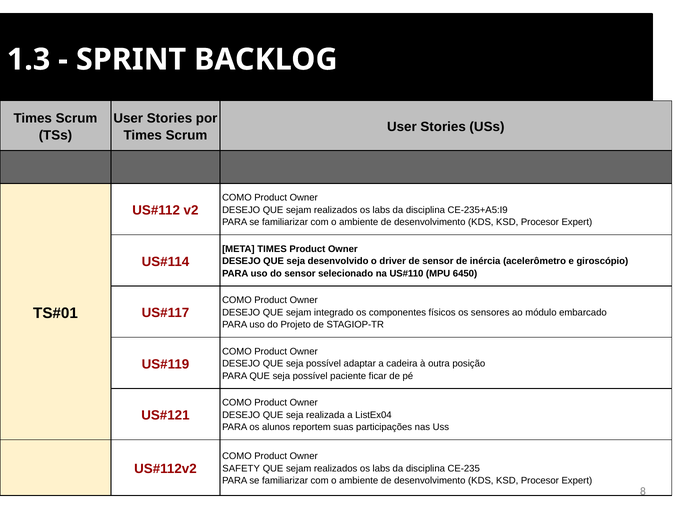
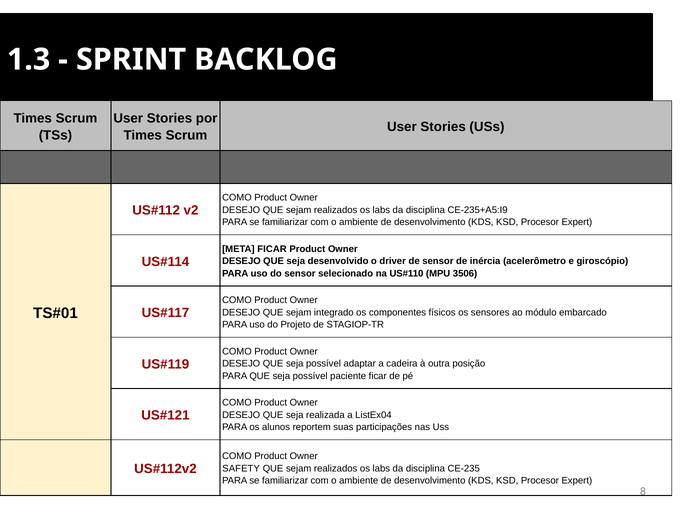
META TIMES: TIMES -> FICAR (272, 249)
6450: 6450 -> 3506 (465, 274)
